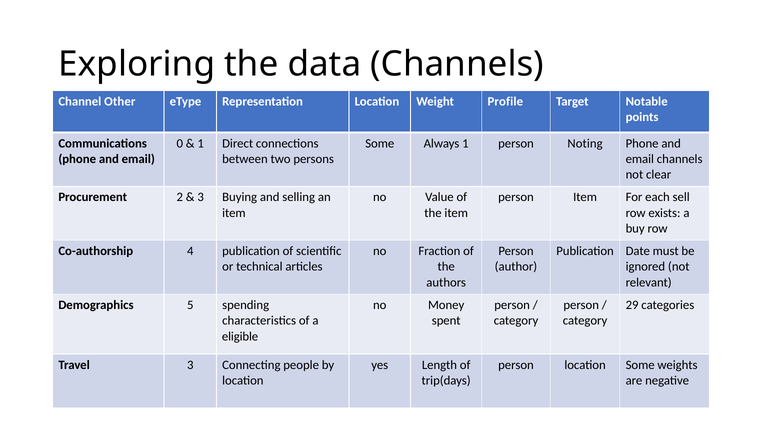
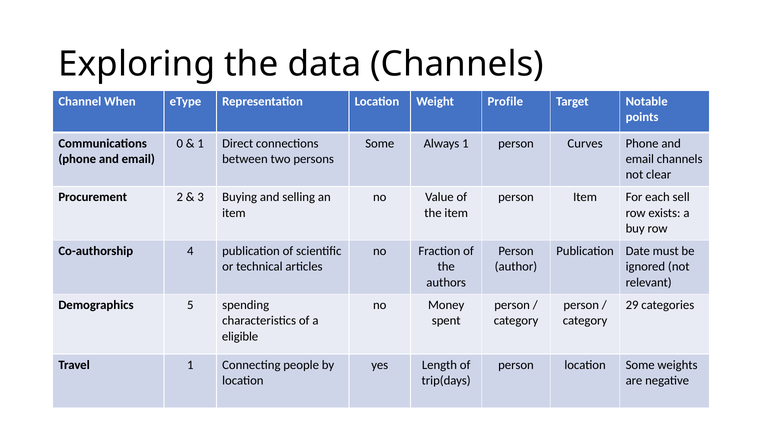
Other: Other -> When (120, 101)
Noting: Noting -> Curves (585, 143)
Travel 3: 3 -> 1 (190, 365)
